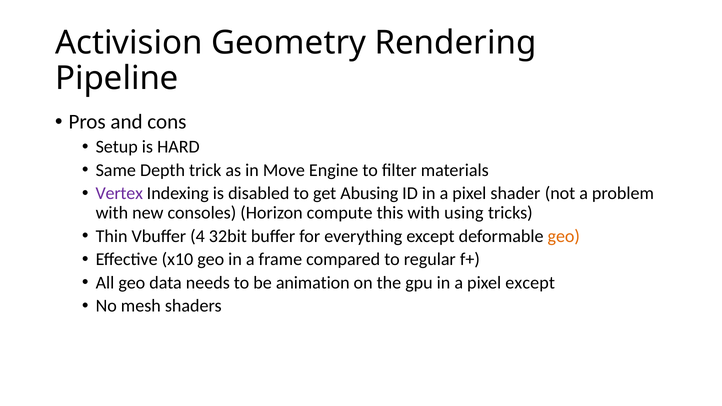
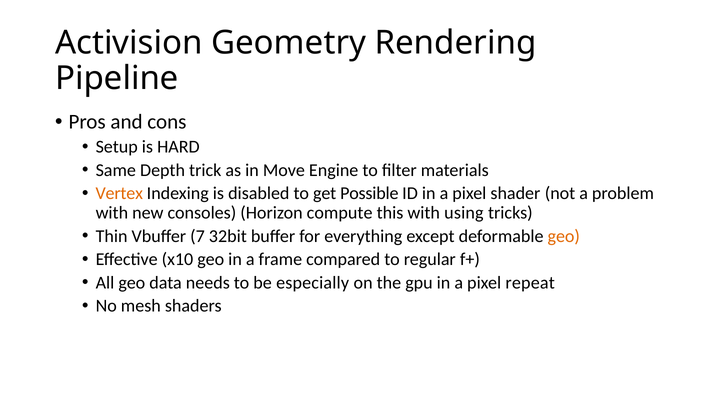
Vertex colour: purple -> orange (119, 193)
Abusing: Abusing -> Possible (369, 193)
4: 4 -> 7 (198, 236)
animation: animation -> especially (313, 283)
pixel except: except -> repeat (530, 283)
